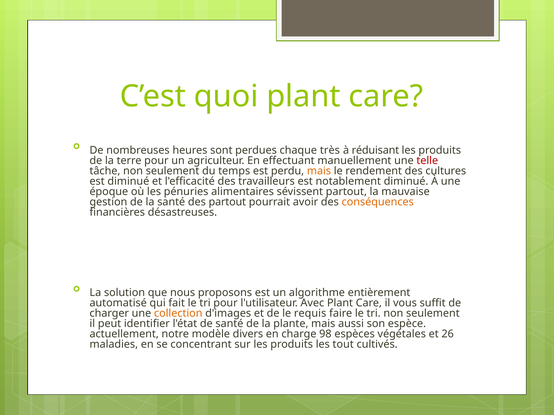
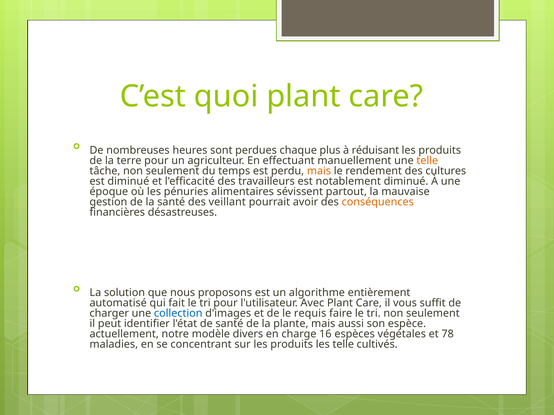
très: très -> plus (330, 150)
telle colour: red -> orange (427, 161)
des partout: partout -> veillant (227, 202)
collection colour: orange -> blue (178, 314)
98: 98 -> 16 (325, 334)
26: 26 -> 78 (448, 334)
les tout: tout -> telle (343, 345)
